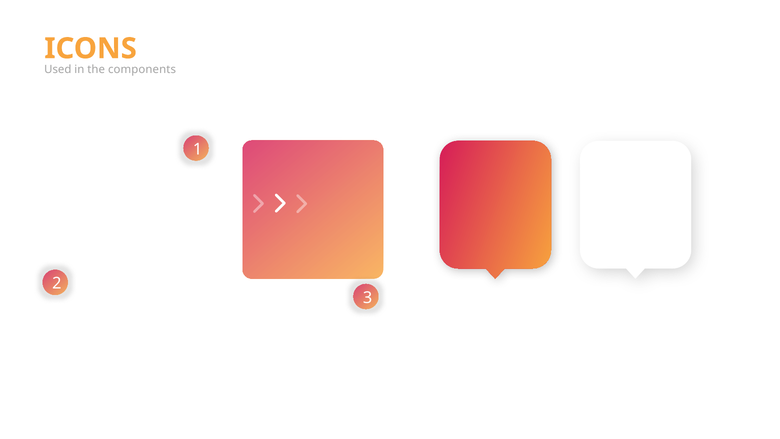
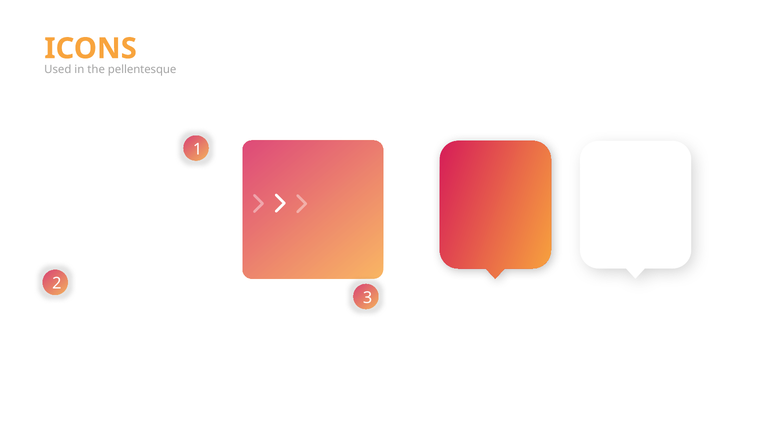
components: components -> pellentesque (142, 69)
